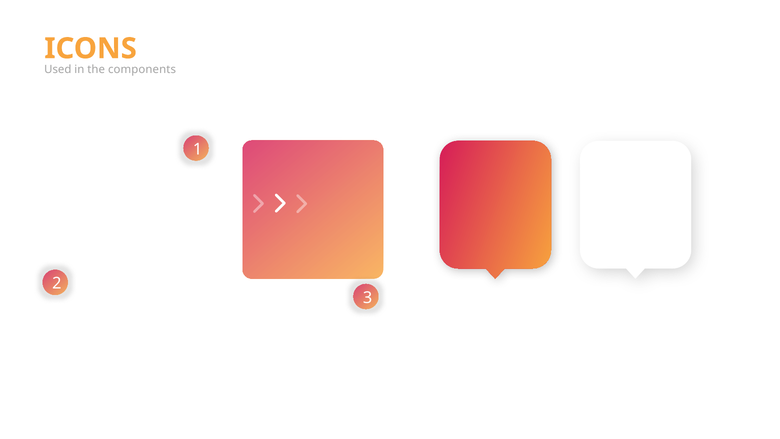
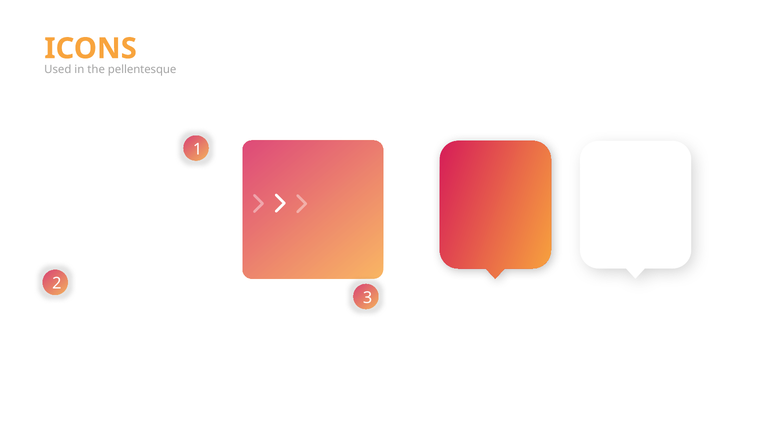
components: components -> pellentesque (142, 69)
